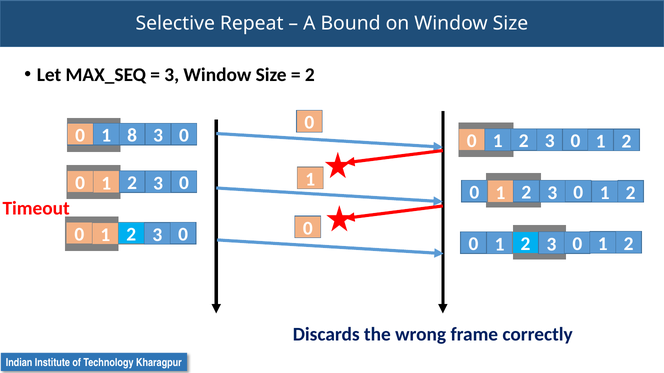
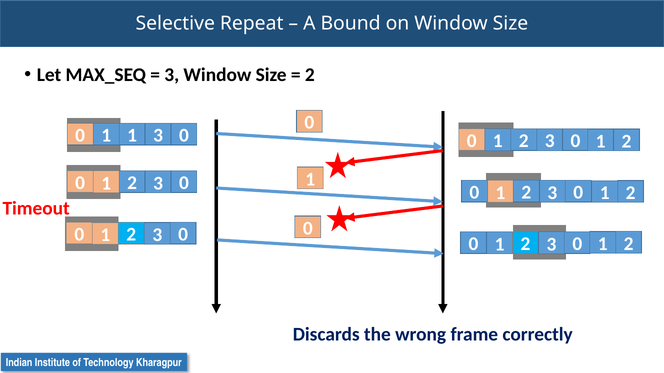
1 8: 8 -> 1 (132, 136)
